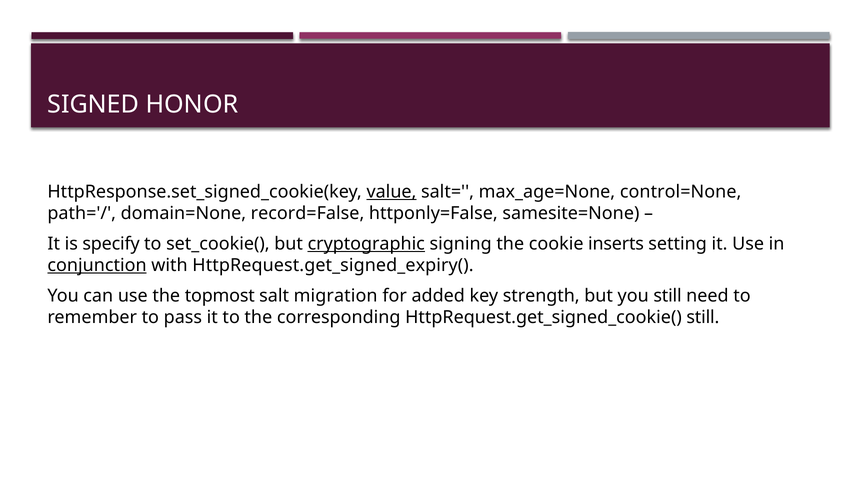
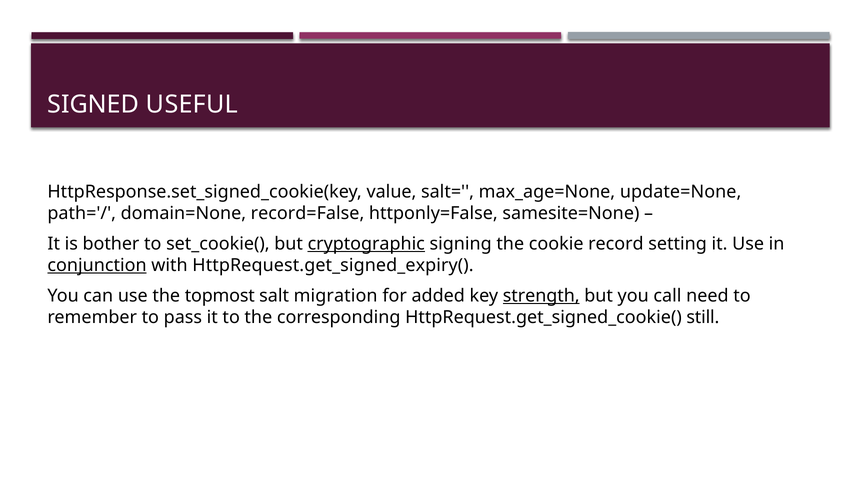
HONOR: HONOR -> USEFUL (192, 105)
value underline: present -> none (391, 192)
control=None: control=None -> update=None (681, 192)
specify: specify -> bother (111, 244)
inserts: inserts -> record (616, 244)
strength underline: none -> present (541, 296)
you still: still -> call (667, 296)
